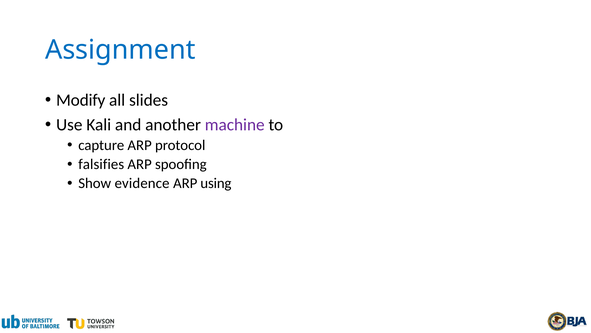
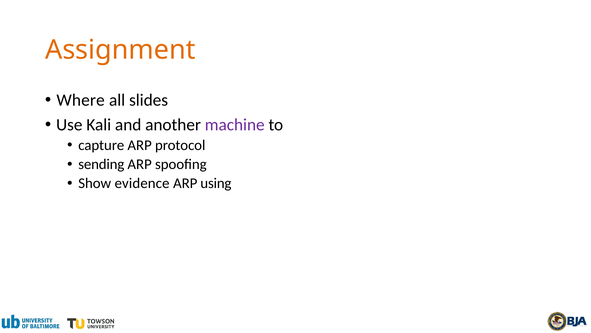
Assignment colour: blue -> orange (120, 50)
Modify: Modify -> Where (81, 100)
falsifies: falsifies -> sending (101, 164)
